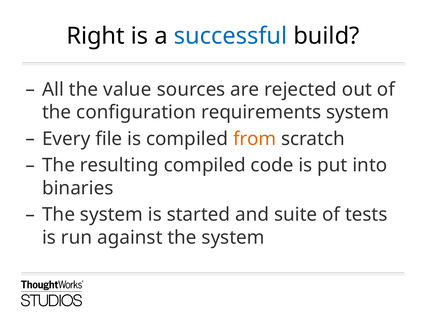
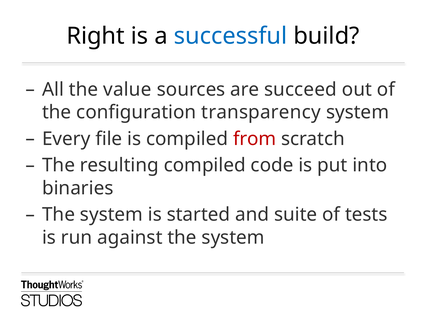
rejected: rejected -> succeed (300, 89)
requirements: requirements -> transparency (261, 112)
from colour: orange -> red (255, 139)
